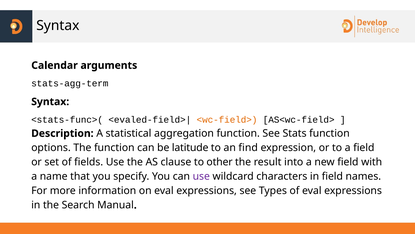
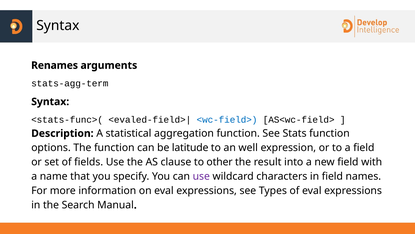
Calendar: Calendar -> Renames (55, 65)
<wc-field> colour: orange -> blue (227, 119)
find: find -> well (248, 147)
